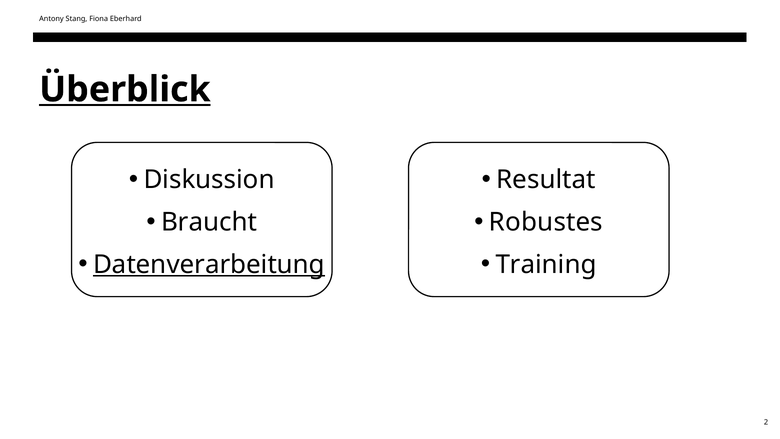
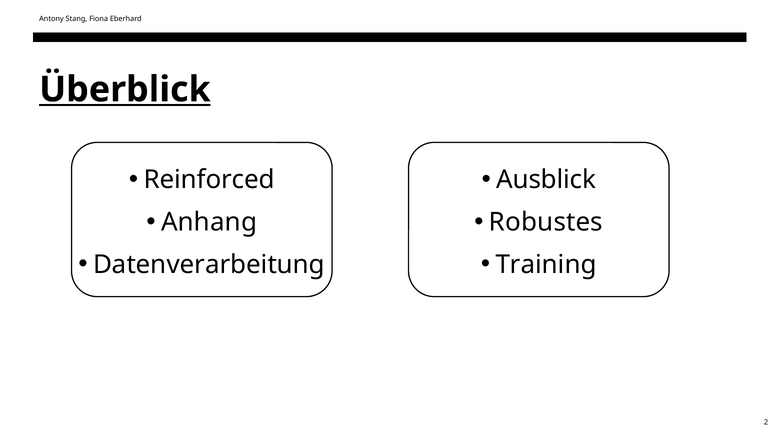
Diskussion: Diskussion -> Reinforced (209, 180)
Resultat: Resultat -> Ausblick (546, 180)
Braucht: Braucht -> Anhang (209, 222)
Datenverarbeitung underline: present -> none (209, 265)
